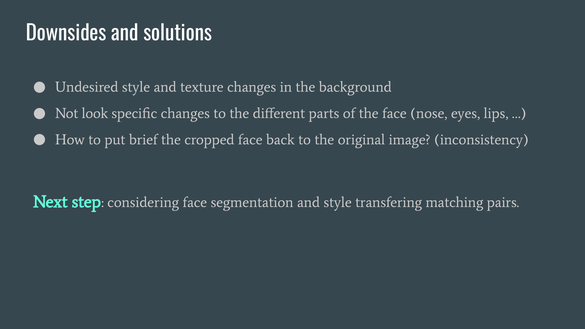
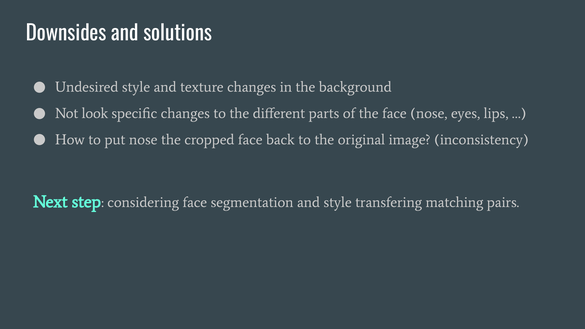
put brief: brief -> nose (143, 140)
